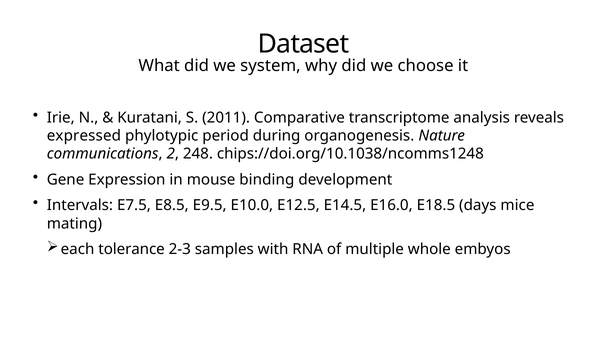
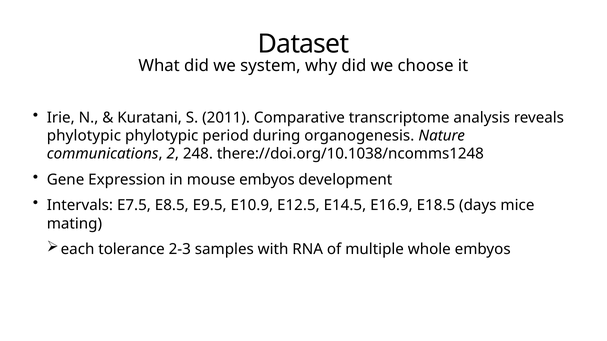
expressed: expressed -> phylotypic (84, 136)
chips://doi.org/10.1038/ncomms1248: chips://doi.org/10.1038/ncomms1248 -> there://doi.org/10.1038/ncomms1248 (350, 154)
mouse binding: binding -> embyos (267, 180)
E10.0: E10.0 -> E10.9 (252, 206)
E16.0: E16.0 -> E16.9 (391, 206)
